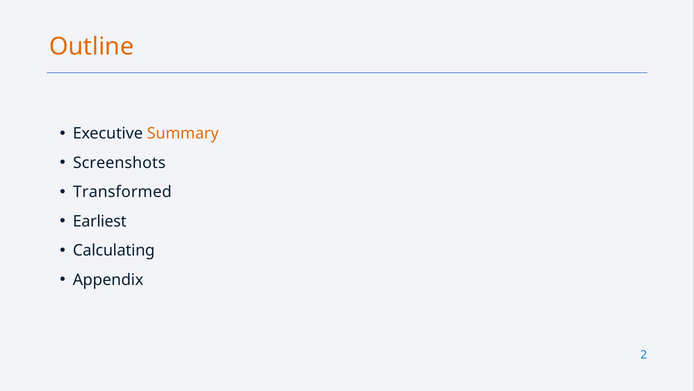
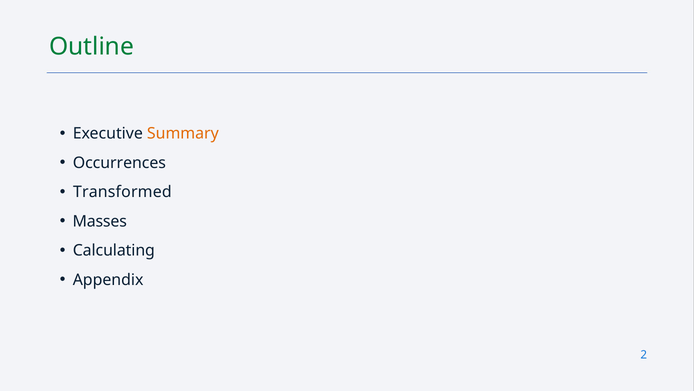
Outline colour: orange -> green (91, 46)
Screenshots: Screenshots -> Occurrences (119, 163)
Earliest: Earliest -> Masses (100, 221)
